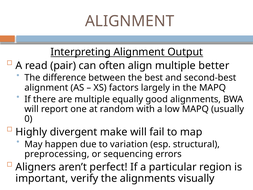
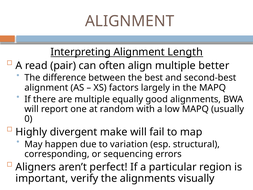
Output: Output -> Length (185, 52)
preprocessing: preprocessing -> corresponding (57, 154)
